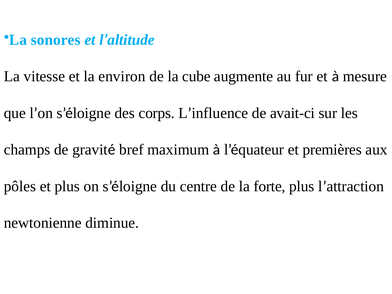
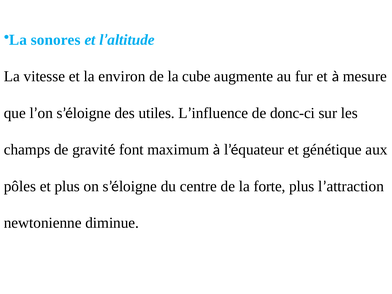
corps: corps -> utiles (157, 113)
avait-ci: avait-ci -> donc-ci (293, 113)
bref: bref -> font (131, 150)
premières: premières -> génétique (332, 150)
